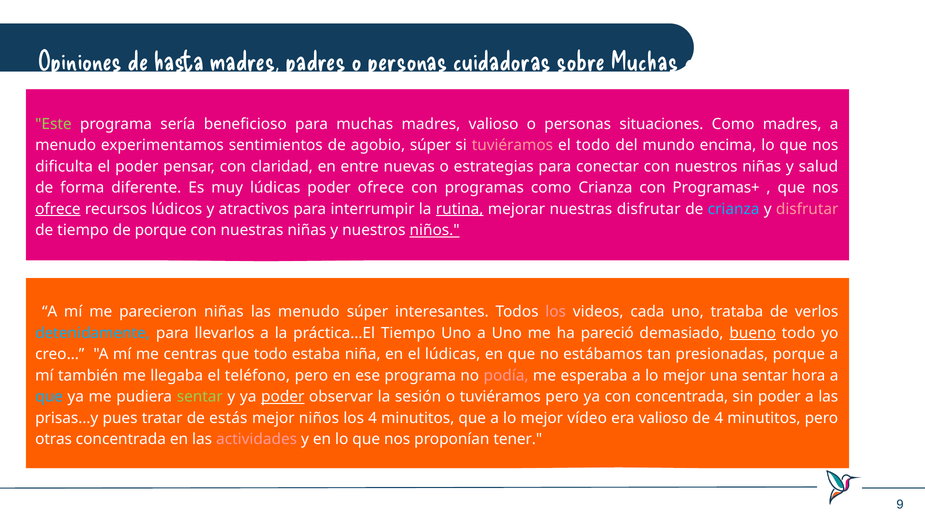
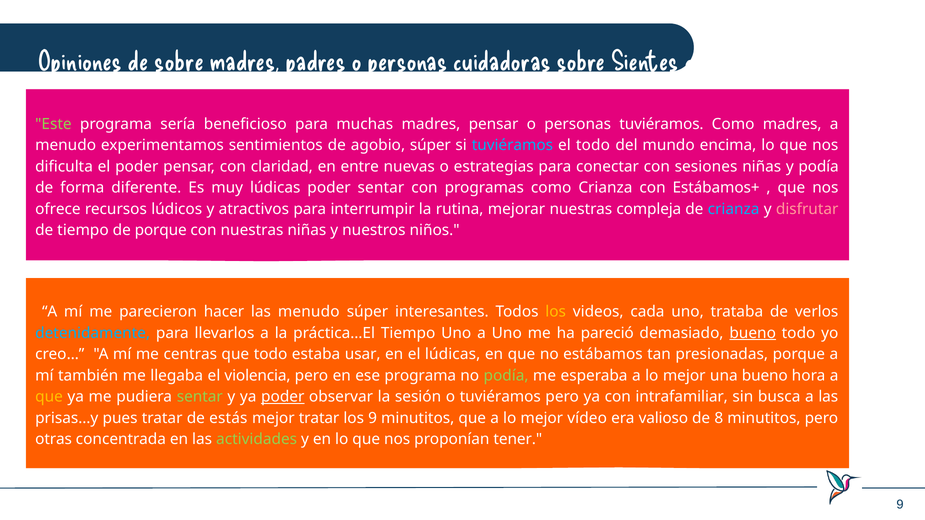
de hasta: hasta -> sobre (179, 62)
sobre Muchas: Muchas -> Sientes (645, 62)
madres valioso: valioso -> pensar (494, 124)
personas situaciones: situaciones -> tuviéramos (661, 124)
tuviéramos colour: pink -> light blue (512, 145)
con nuestros: nuestros -> sesiones (706, 167)
y salud: salud -> podía (819, 167)
poder ofrece: ofrece -> sentar (381, 188)
Programas+: Programas+ -> Estábamos+ (716, 188)
ofrece underline: present -> none (58, 209)
rutina underline: present -> none (460, 209)
nuestras disfrutar: disfrutar -> compleja (649, 209)
niños underline: present -> none (435, 230)
parecieron niñas: niñas -> hacer (224, 312)
los colour: pink -> yellow (556, 312)
niña: niña -> usar (363, 355)
teléfono: teléfono -> violencia (258, 376)
podía colour: pink -> light green (506, 376)
una sentar: sentar -> bueno (765, 376)
que colour: light blue -> yellow (49, 397)
con concentrada: concentrada -> intrafamiliar (682, 397)
sin poder: poder -> busca (779, 397)
mejor niños: niños -> tratar (319, 418)
los 4: 4 -> 9 (373, 418)
de 4: 4 -> 8 (719, 418)
actividades colour: pink -> light green (257, 440)
